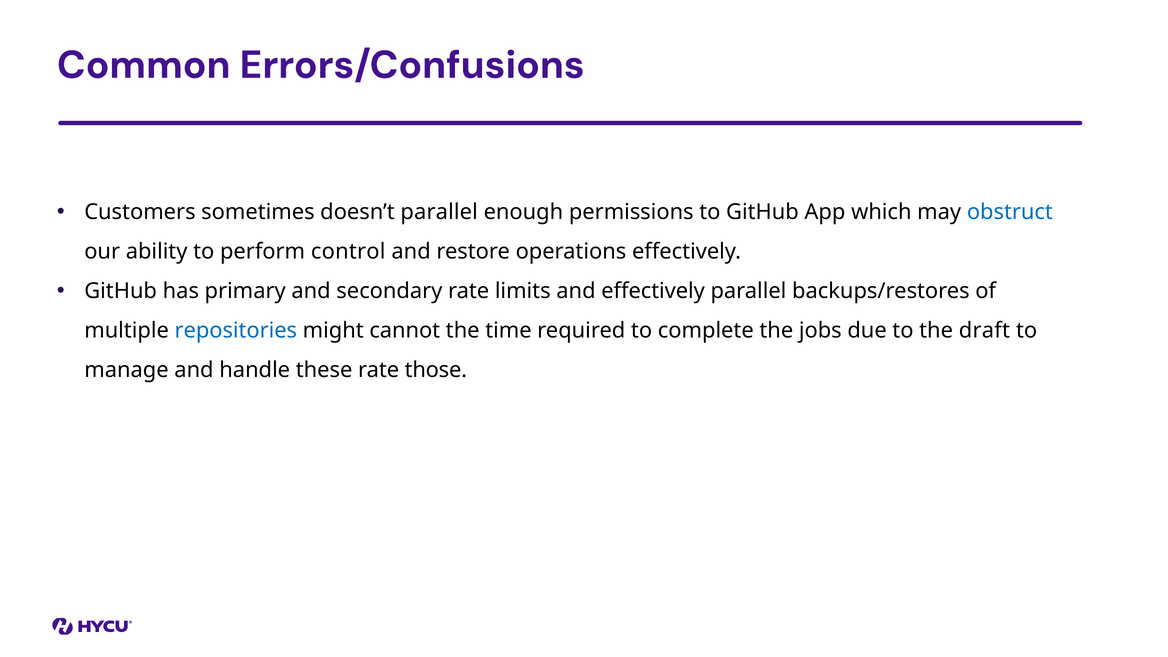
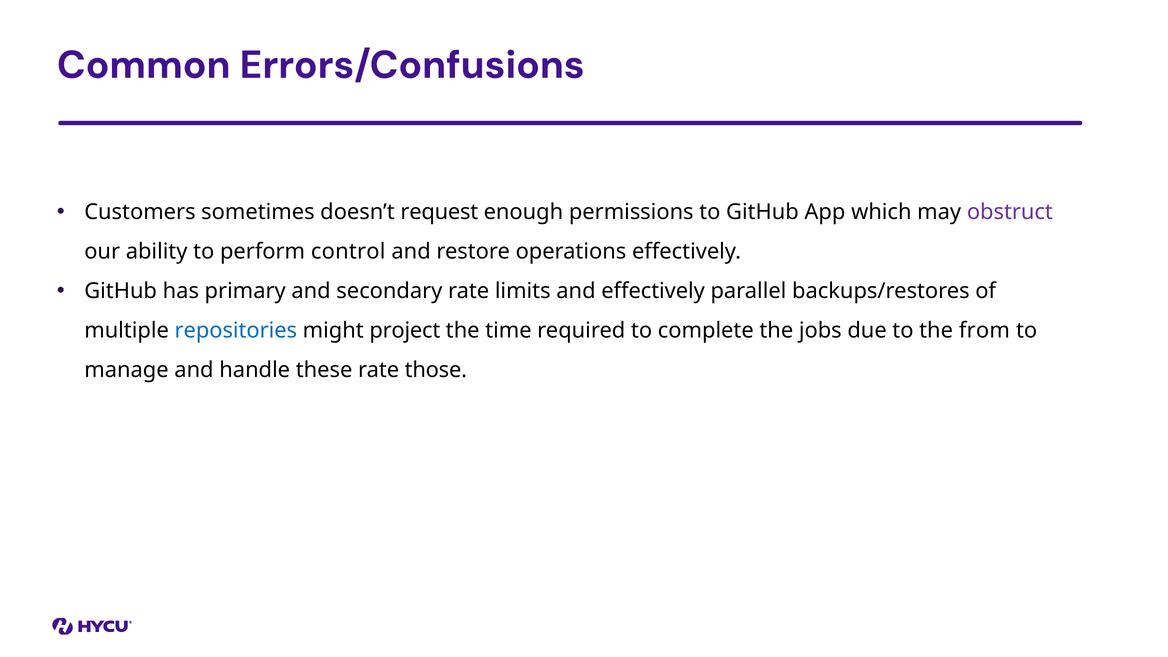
doesn’t parallel: parallel -> request (439, 212)
obstruct colour: blue -> purple (1010, 212)
cannot: cannot -> project (405, 331)
draft: draft -> from (984, 331)
